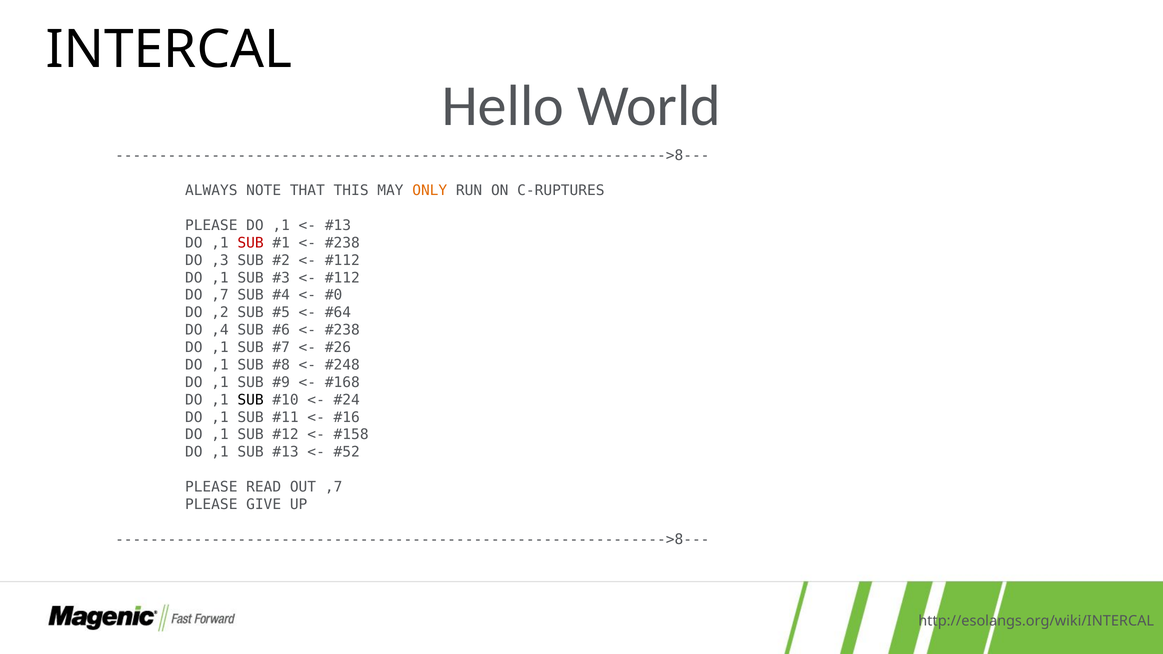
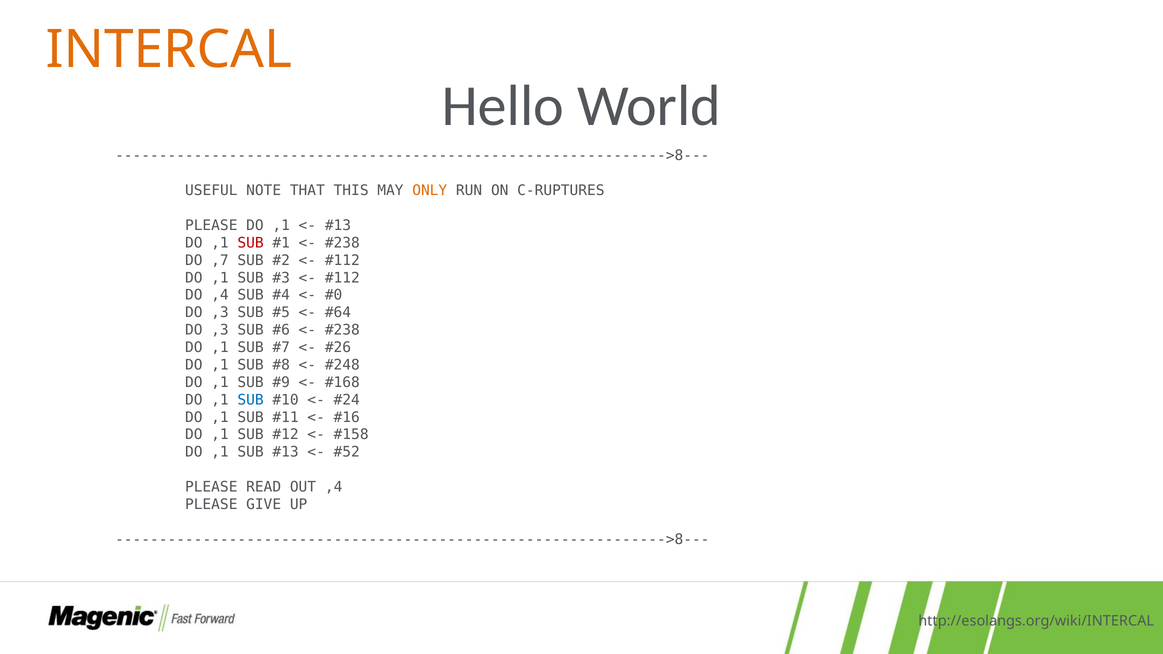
INTERCAL colour: black -> orange (169, 50)
ALWAYS: ALWAYS -> USEFUL (211, 191)
,3: ,3 -> ,7 (220, 260)
DO ,7: ,7 -> ,4 (220, 295)
,2: ,2 -> ,3 (220, 313)
,4: ,4 -> ,3 (220, 330)
SUB colour: black -> blue (251, 400)
OUT ,7: ,7 -> ,4 (334, 487)
